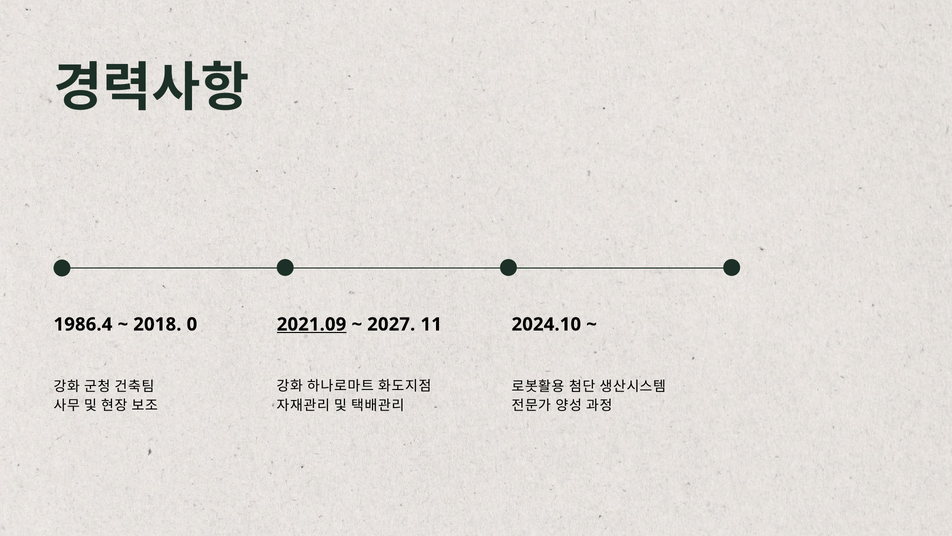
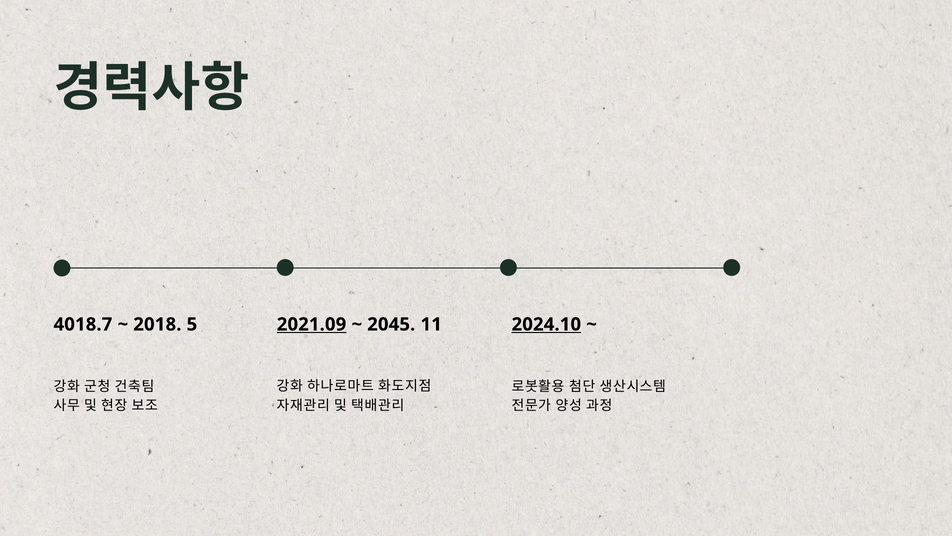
1986.4: 1986.4 -> 4018.7 (83, 324)
0: 0 -> 5 (192, 324)
2027: 2027 -> 2045 (391, 324)
2024.10 underline: none -> present (546, 324)
